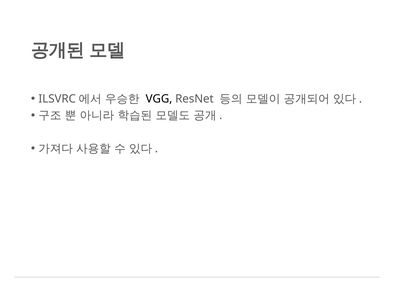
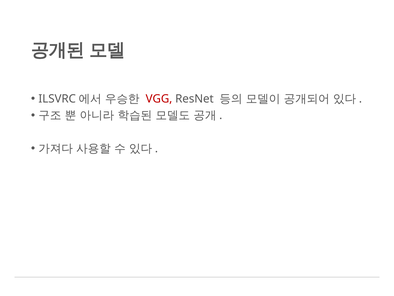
VGG colour: black -> red (159, 99)
